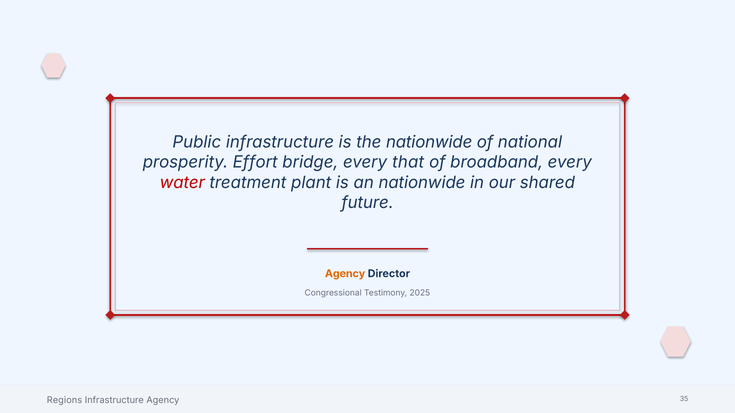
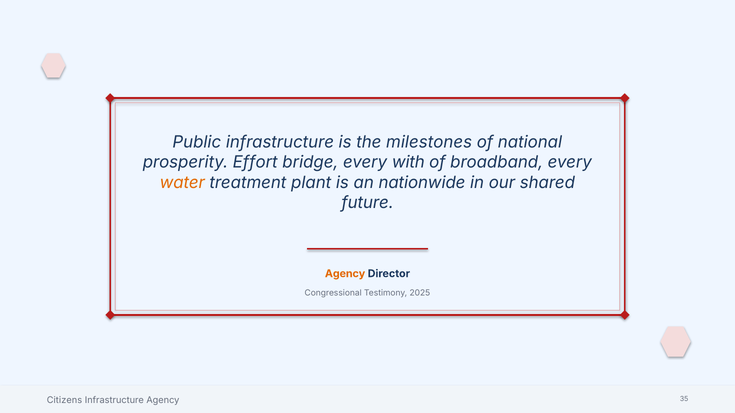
the nationwide: nationwide -> milestones (429, 142)
that: that -> with (408, 163)
water colour: red -> orange (182, 183)
Regions: Regions -> Citizens (64, 401)
